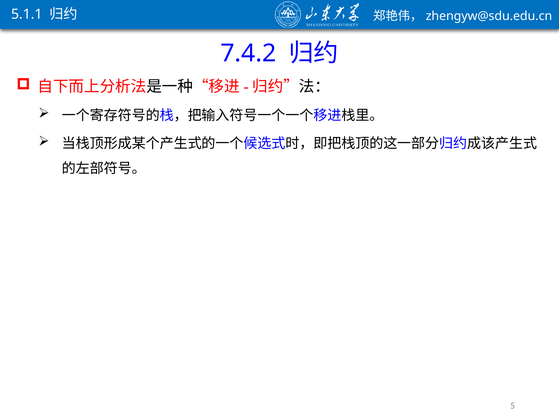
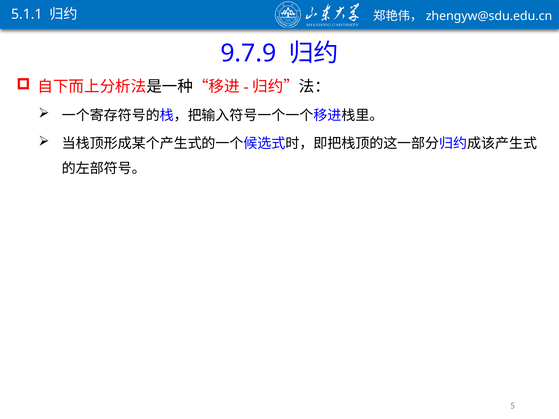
7.4.2: 7.4.2 -> 9.7.9 (248, 53)
